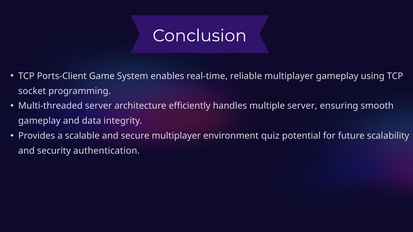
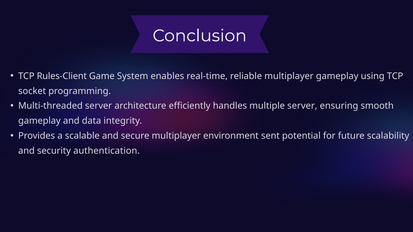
Ports-Client: Ports-Client -> Rules-Client (62, 76)
quiz: quiz -> sent (270, 136)
